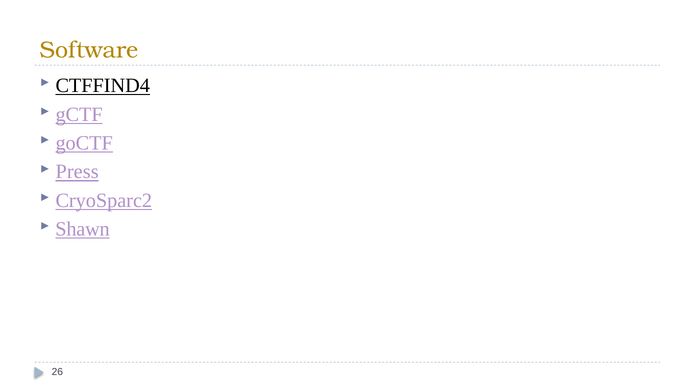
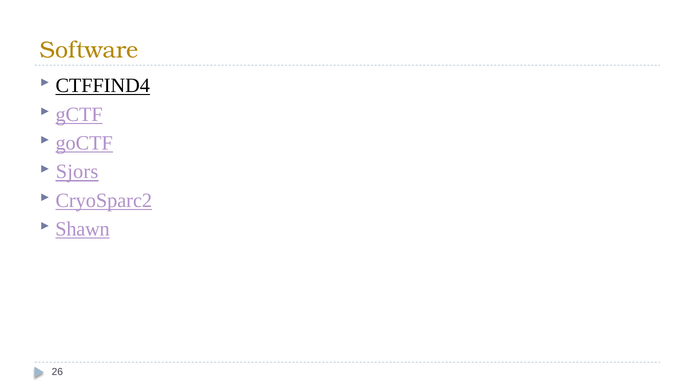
Press: Press -> Sjors (77, 172)
